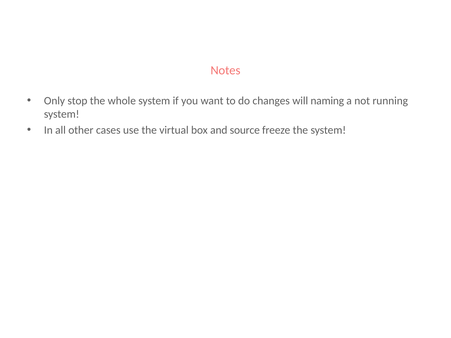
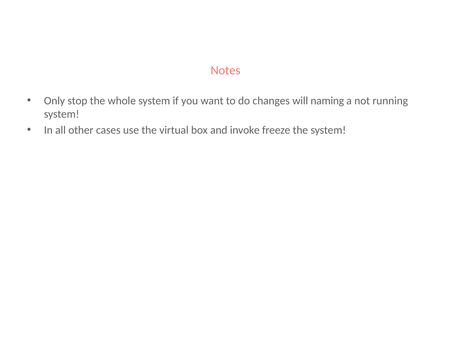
source: source -> invoke (245, 130)
